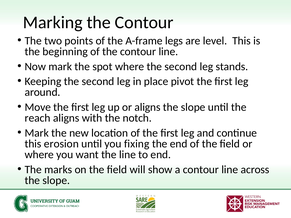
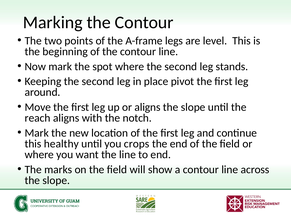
erosion: erosion -> healthy (61, 144)
fixing: fixing -> crops (137, 144)
